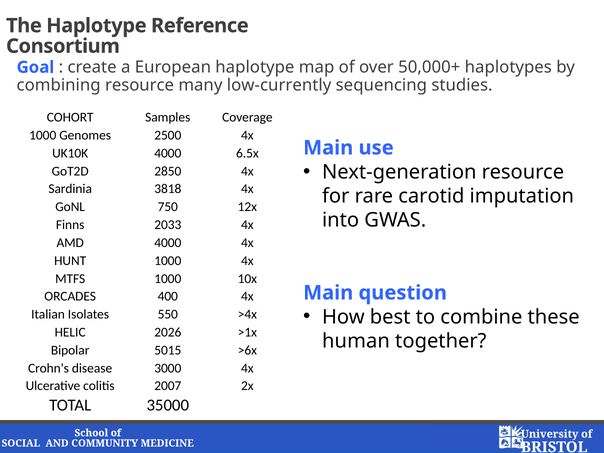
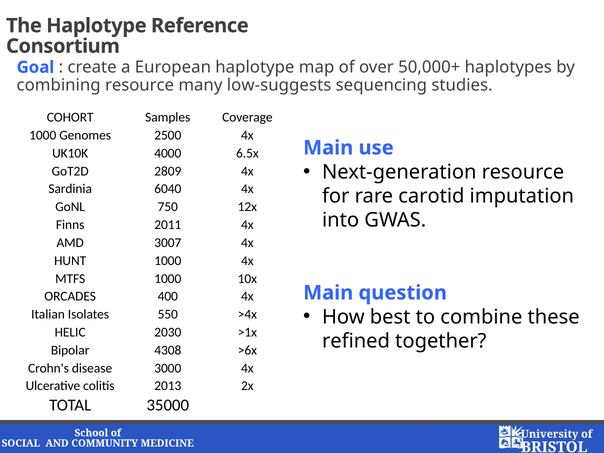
low-currently: low-currently -> low-suggests (279, 85)
2850: 2850 -> 2809 (168, 171)
3818: 3818 -> 6040 (168, 189)
2033: 2033 -> 2011 (168, 225)
AMD 4000: 4000 -> 3007 (168, 243)
2026: 2026 -> 2030 (168, 332)
human: human -> refined (356, 341)
5015: 5015 -> 4308 (168, 350)
2007: 2007 -> 2013 (168, 386)
